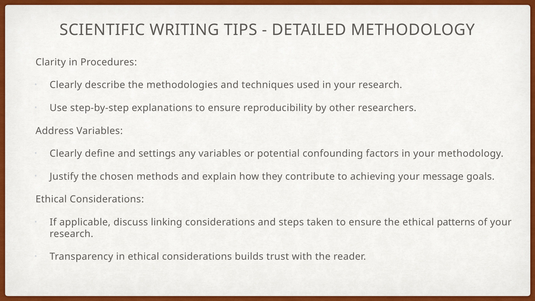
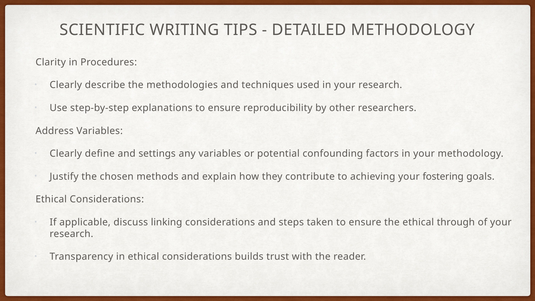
message: message -> fostering (443, 176)
patterns: patterns -> through (456, 222)
